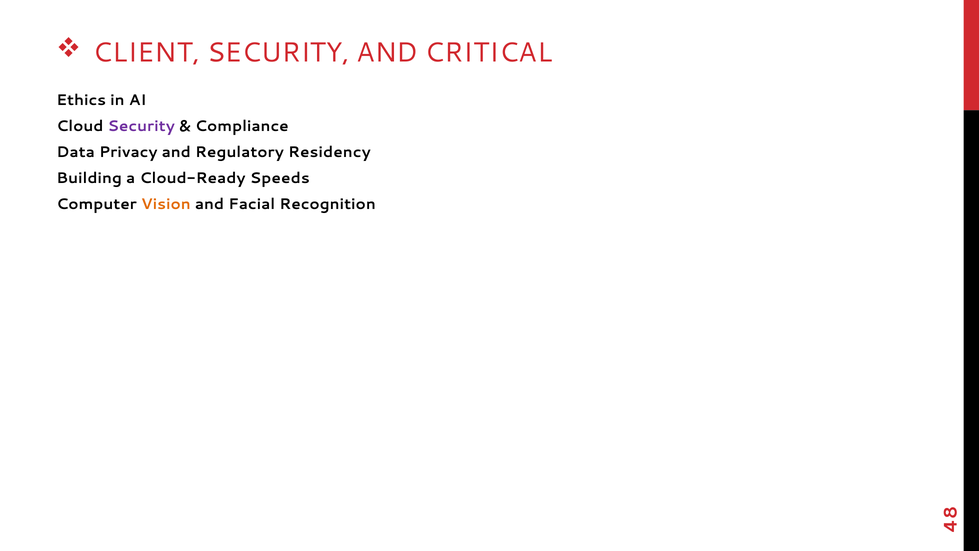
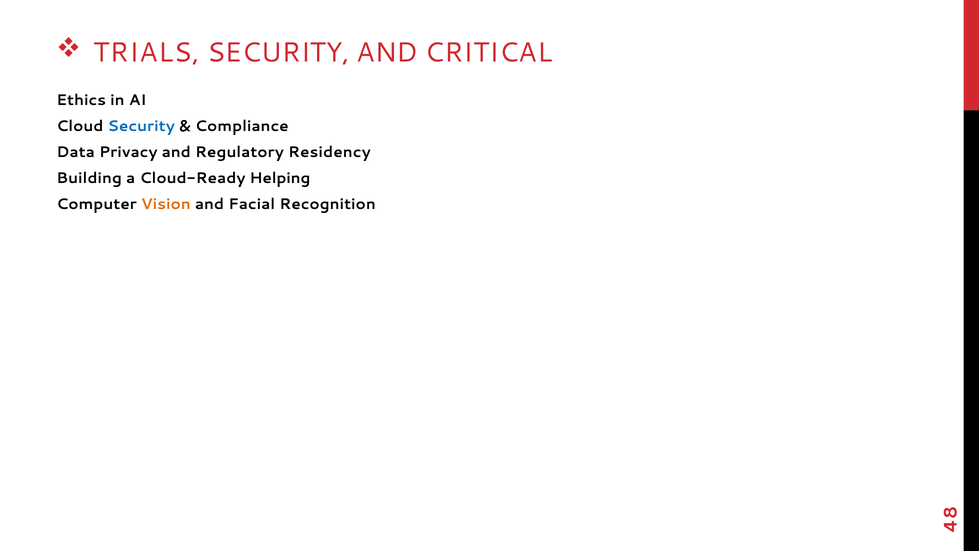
CLIENT: CLIENT -> TRIALS (147, 53)
Security colour: purple -> blue (141, 126)
Speeds: Speeds -> Helping (280, 178)
